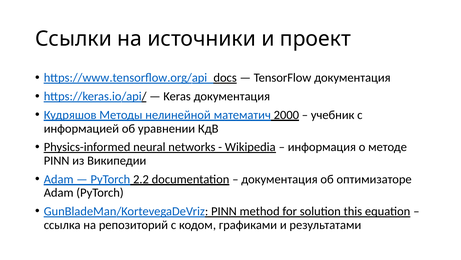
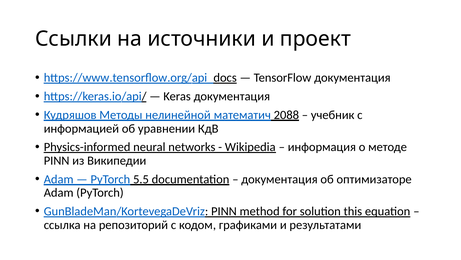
2000: 2000 -> 2088 (286, 115)
2.2: 2.2 -> 5.5 (141, 179)
